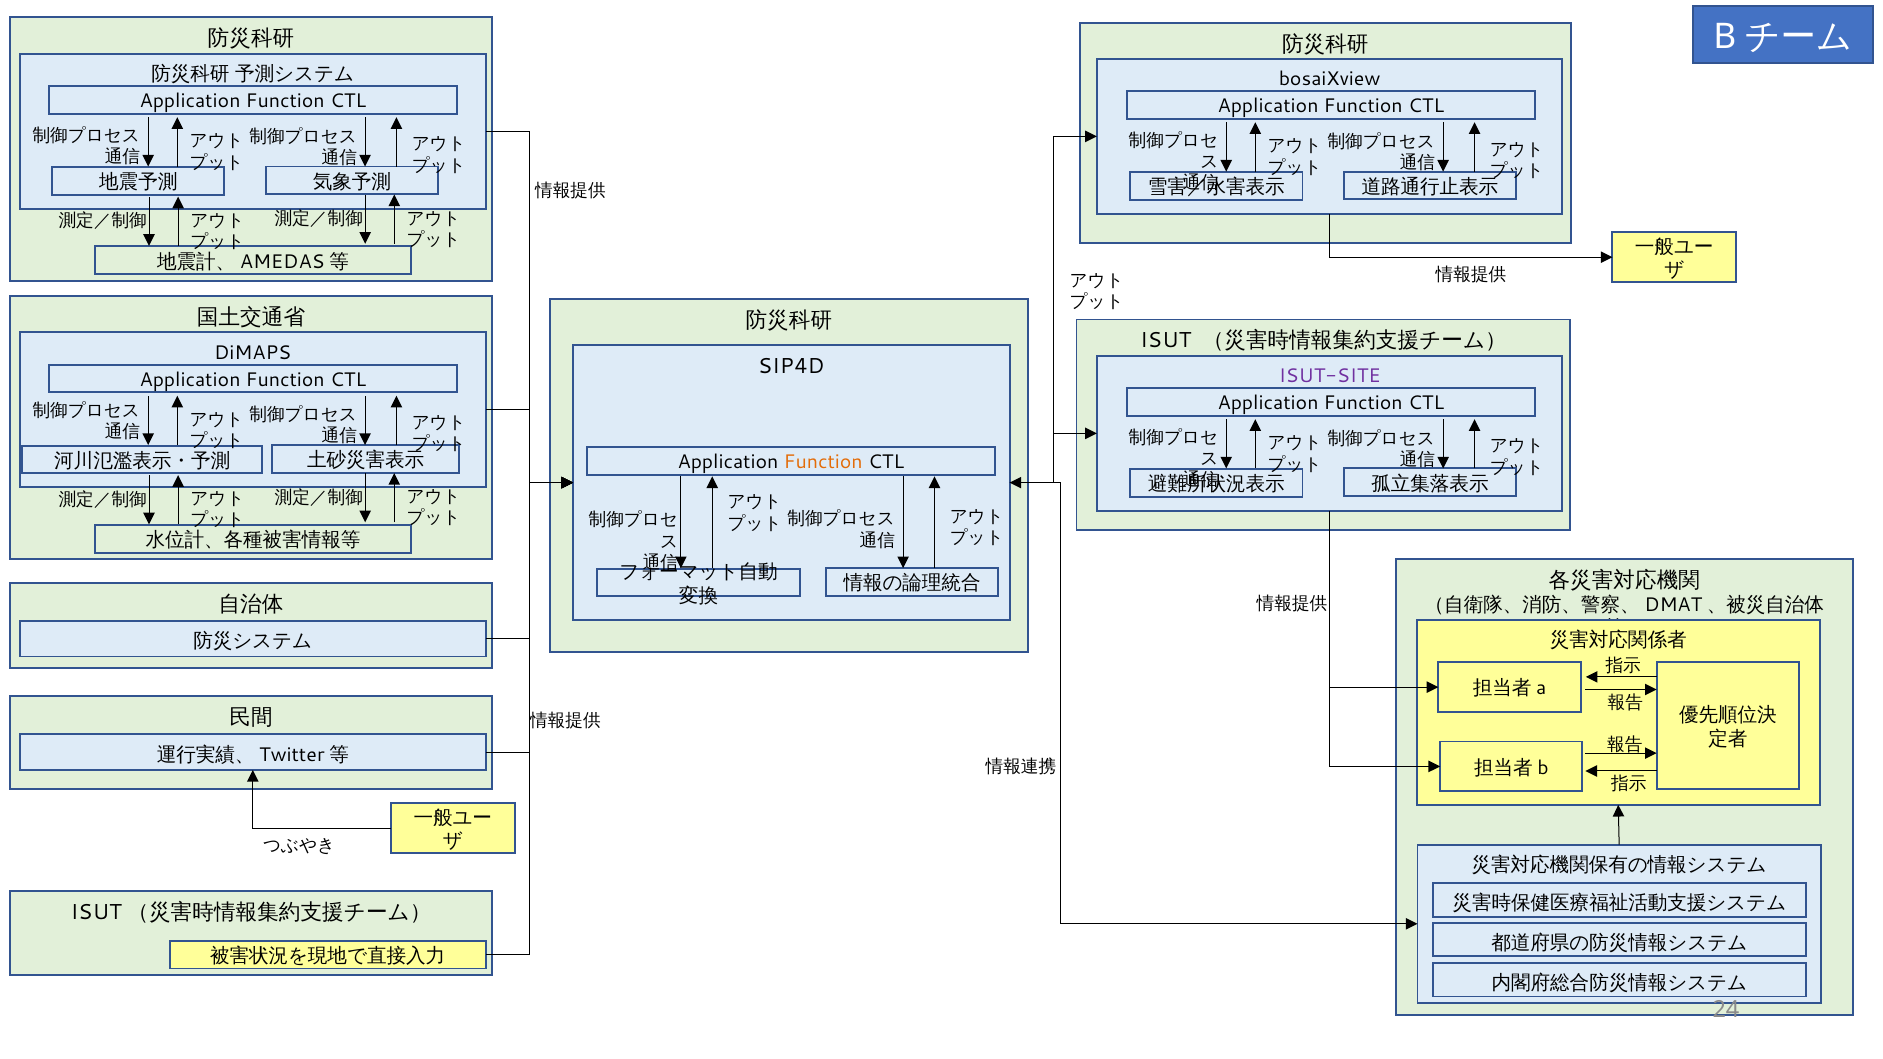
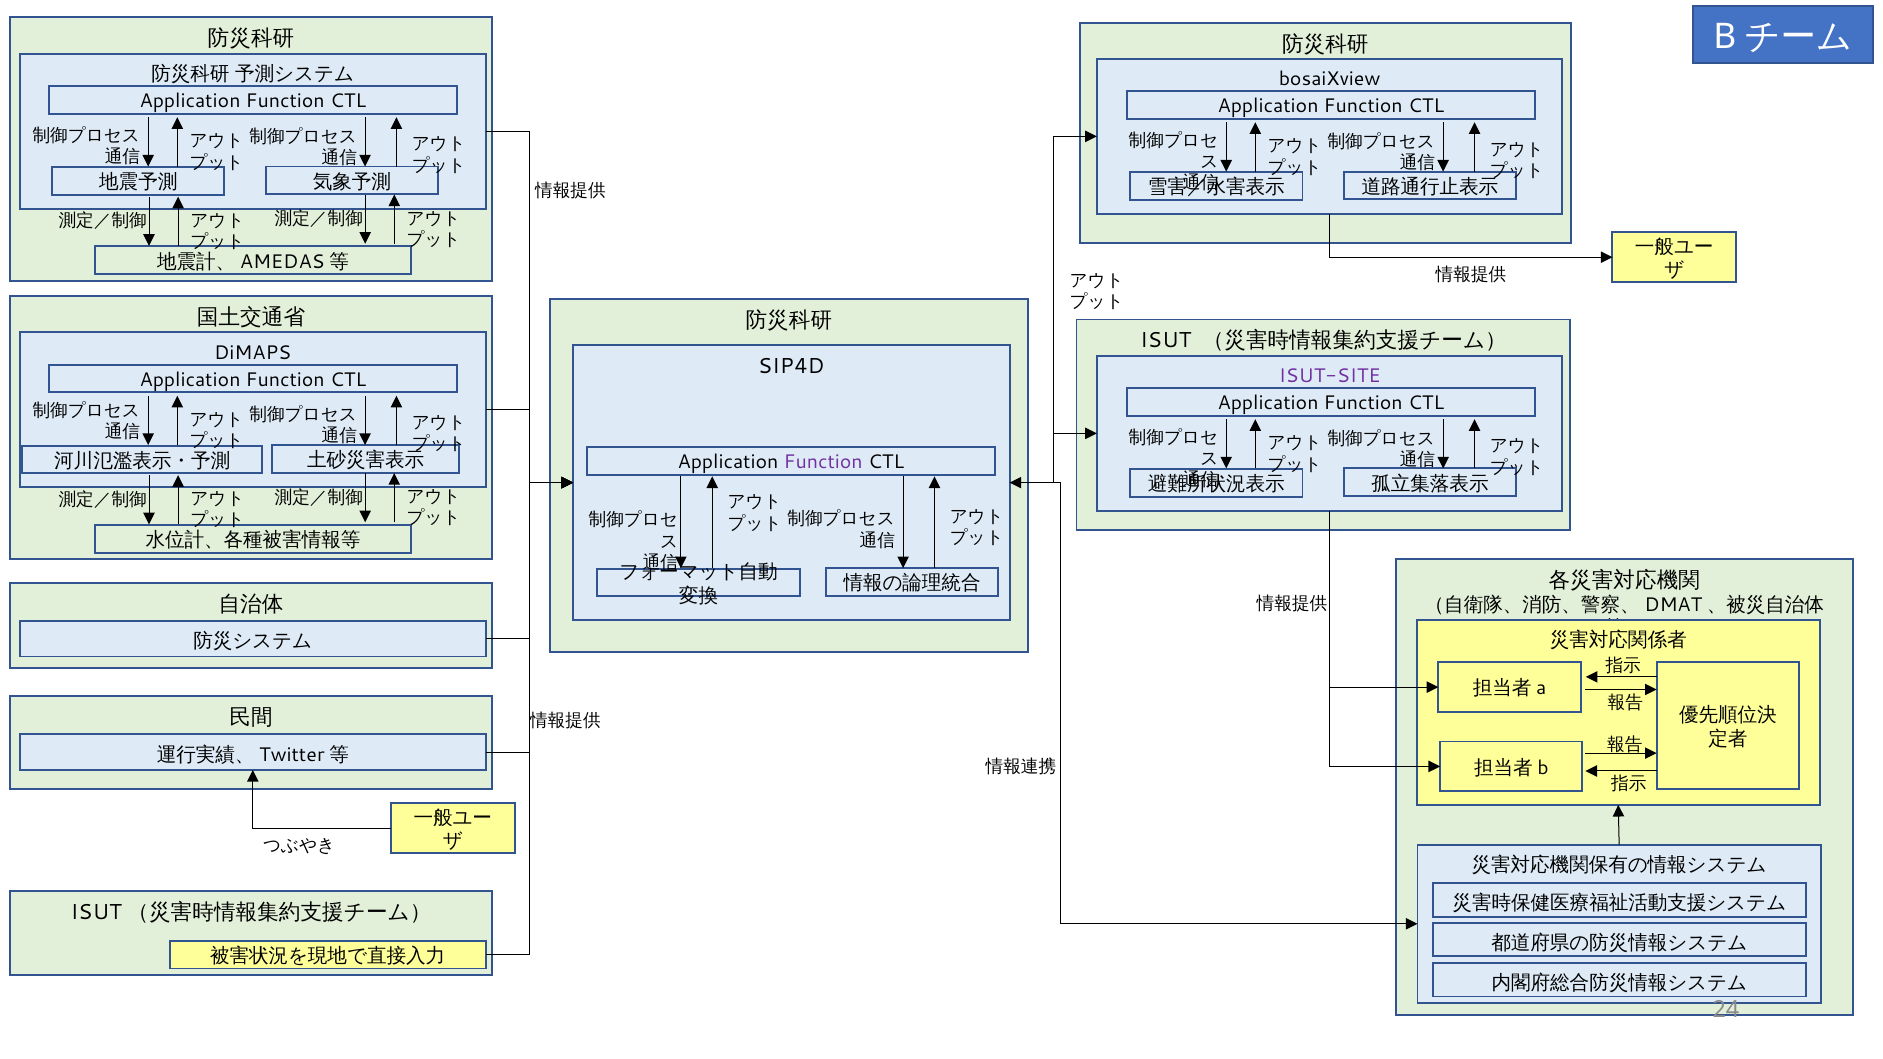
Function colour: orange -> purple (823, 463)
